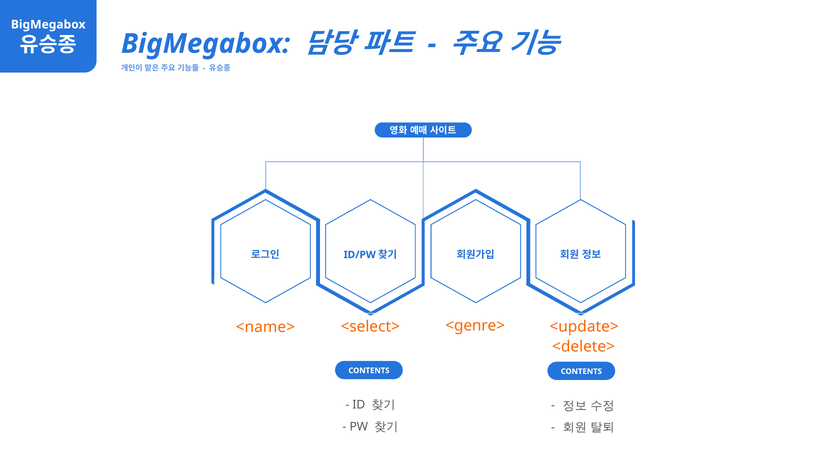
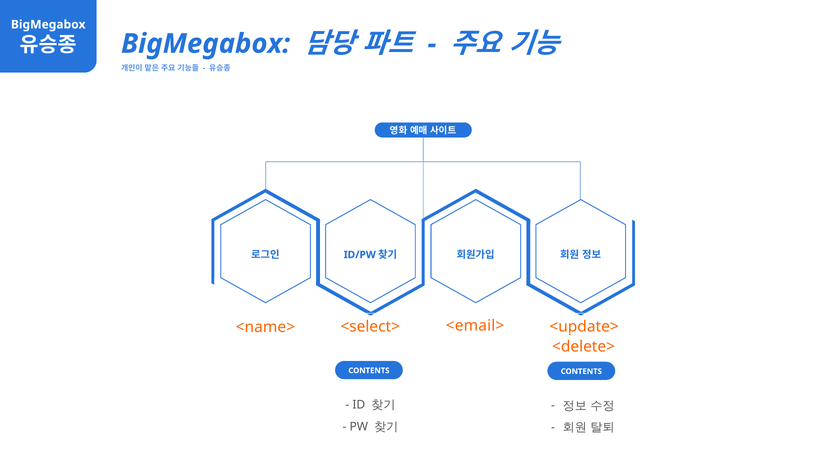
<genre>: <genre> -> <email> (475, 326)
